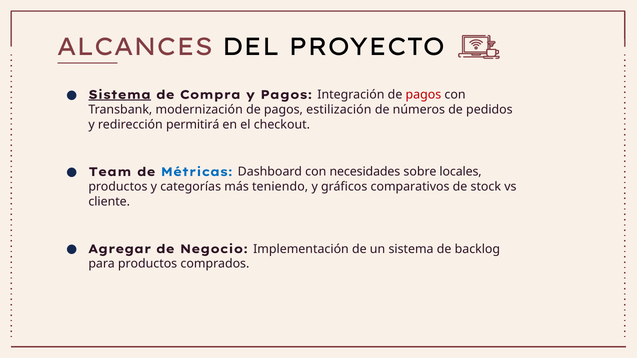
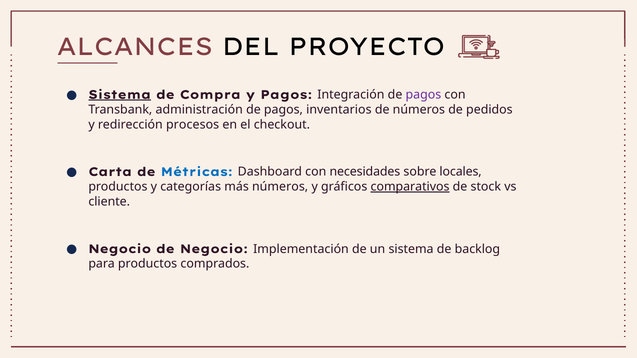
pagos colour: red -> purple (423, 95)
modernización: modernización -> administración (199, 110)
estilización: estilización -> inventarios (339, 110)
permitirá: permitirá -> procesos (193, 125)
Team: Team -> Carta (110, 172)
más teniendo: teniendo -> números (280, 187)
comparativos underline: none -> present (410, 187)
Agregar: Agregar -> Negocio (120, 249)
